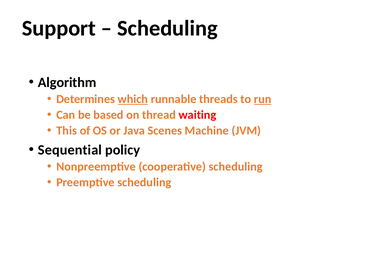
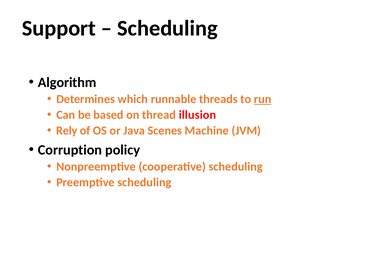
which underline: present -> none (133, 99)
waiting: waiting -> illusion (197, 115)
This: This -> Rely (67, 131)
Sequential: Sequential -> Corruption (70, 150)
